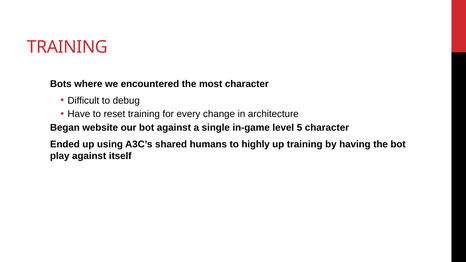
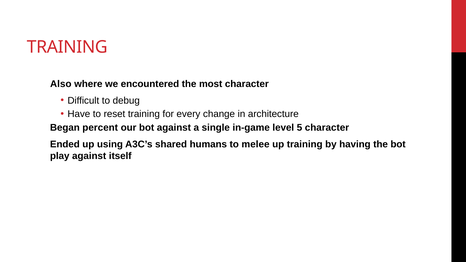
Bots: Bots -> Also (61, 84)
website: website -> percent (100, 128)
highly: highly -> melee (256, 144)
